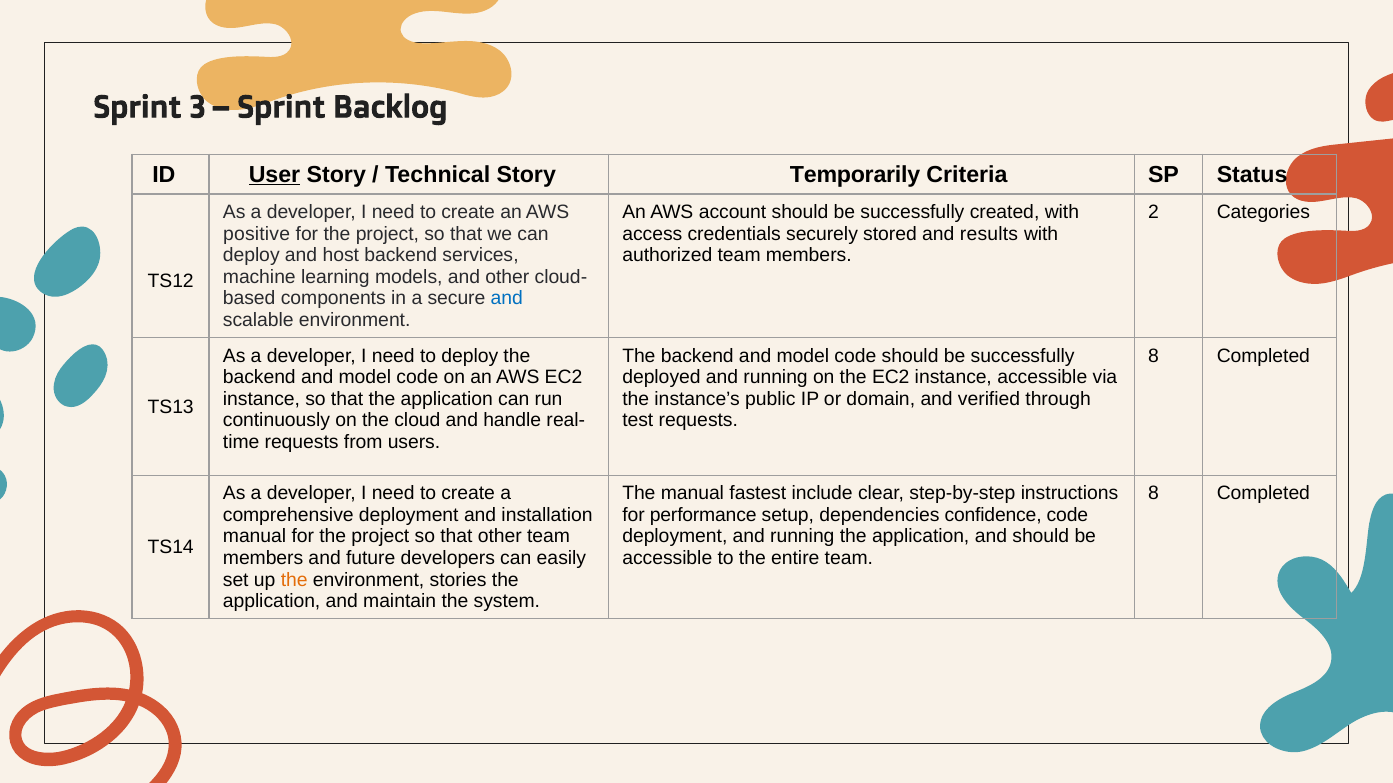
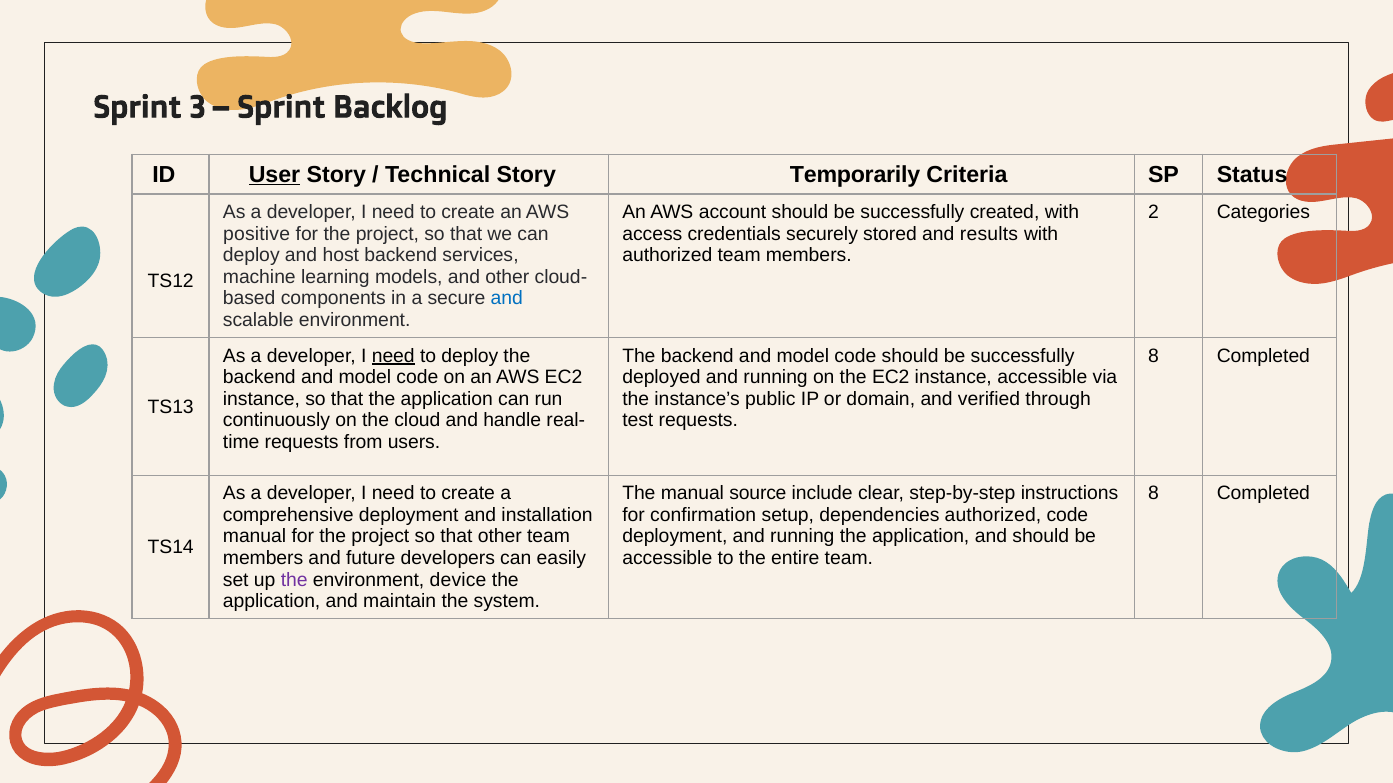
need underline: none -> present (393, 356)
fastest: fastest -> source (758, 494)
performance: performance -> confirmation (703, 515)
dependencies confidence: confidence -> authorized (993, 515)
the colour: orange -> purple (294, 580)
stories: stories -> device (458, 580)
